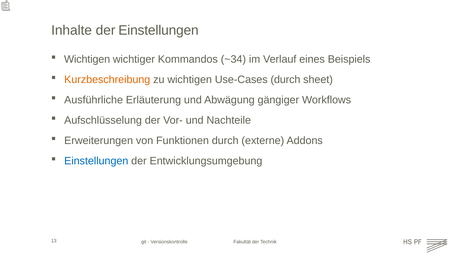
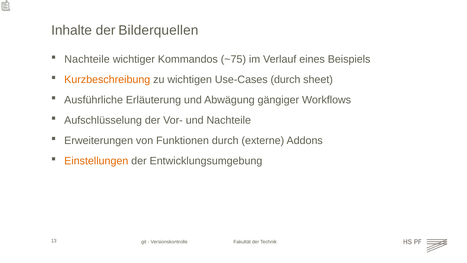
der Einstellungen: Einstellungen -> Bilderquellen (158, 30)
Wichtigen: Wichtigen -> Nachteile (87, 59)
~34: ~34 -> ~75 (233, 59)
Einstellungen colour: blue -> orange (96, 161)
